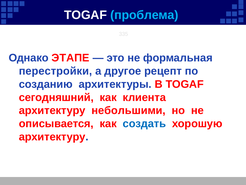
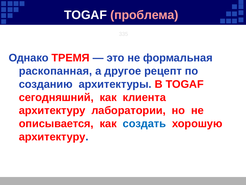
проблема colour: light blue -> pink (144, 15)
ЭТАПЕ: ЭТАПЕ -> ТРЕМЯ (71, 58)
перестройки: перестройки -> раскопанная (55, 71)
небольшими: небольшими -> лаборатории (129, 110)
